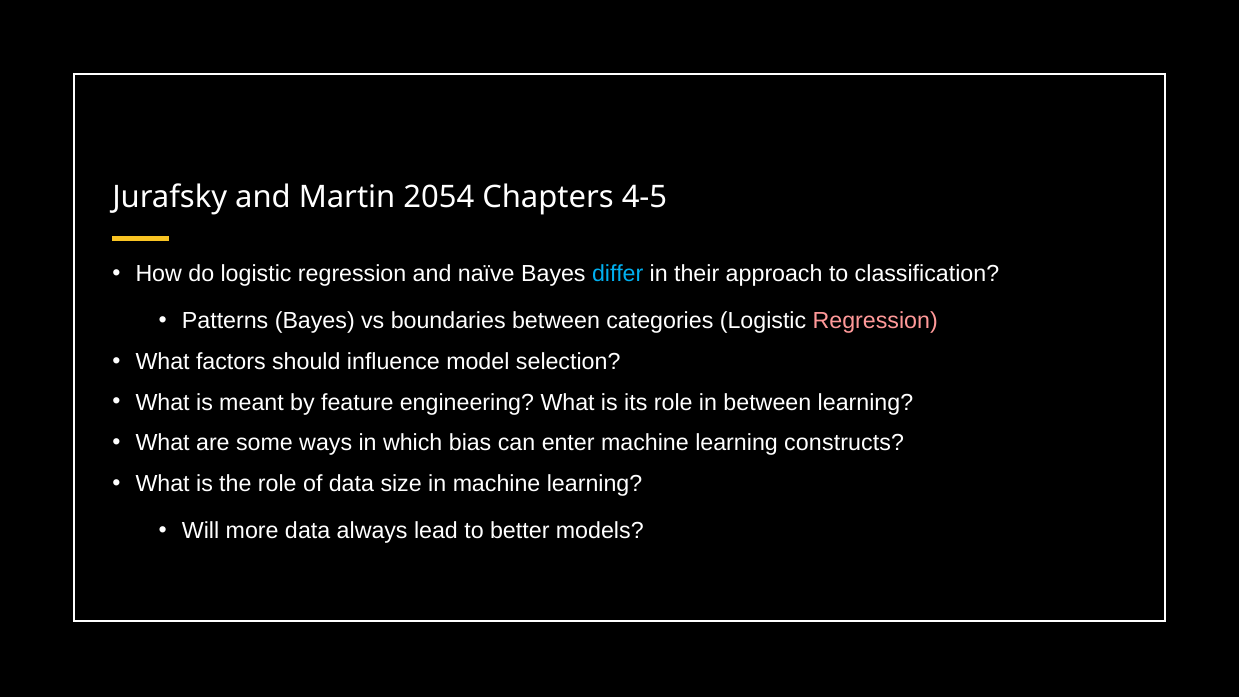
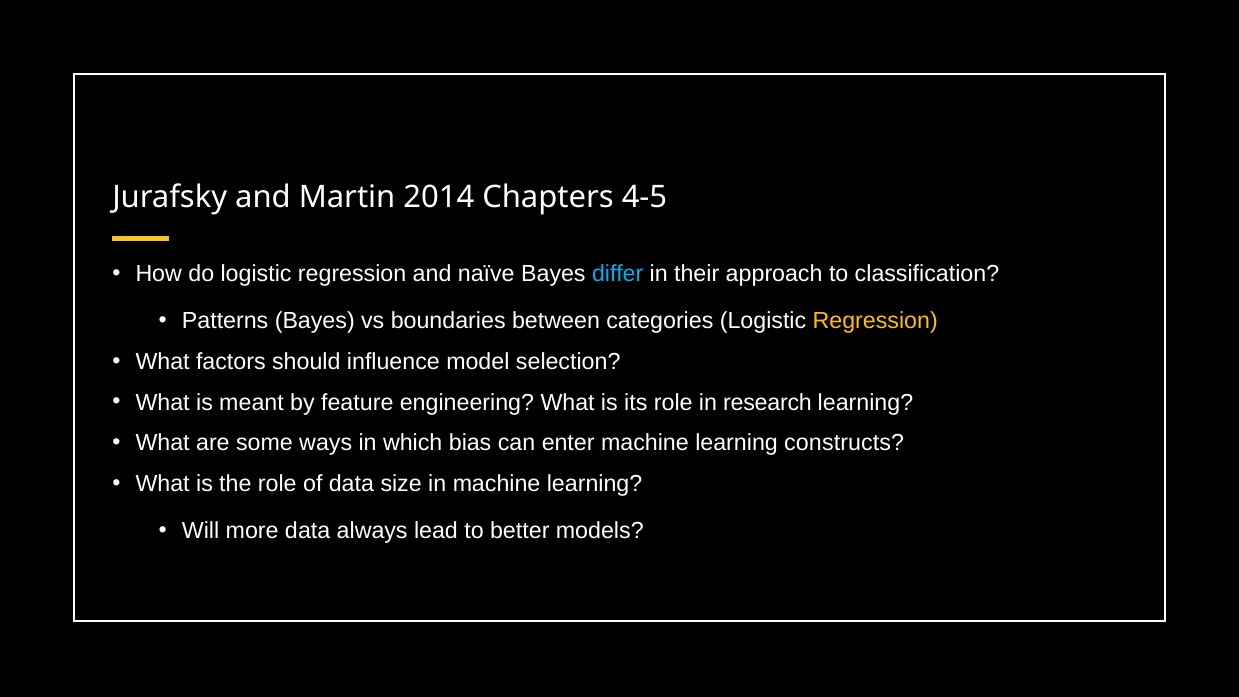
2054: 2054 -> 2014 (439, 198)
Regression colour: pink -> yellow (875, 321)
in between: between -> research (767, 402)
